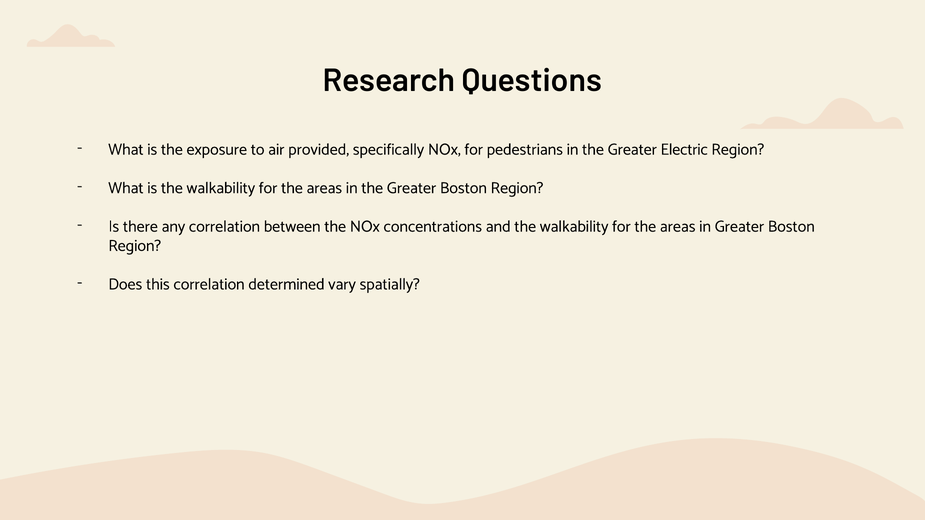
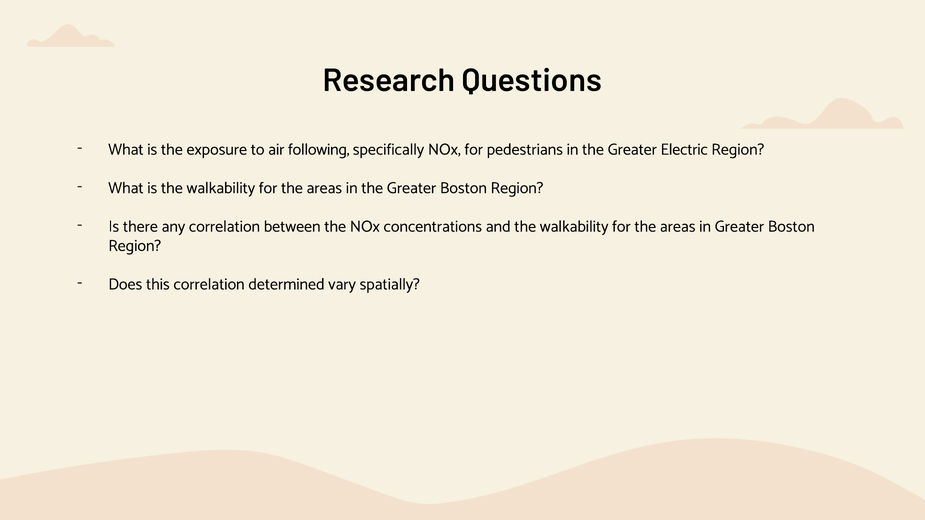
provided: provided -> following (319, 149)
